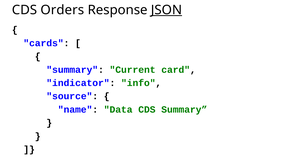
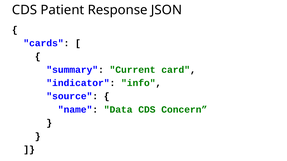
Orders: Orders -> Patient (62, 10)
JSON underline: present -> none (166, 10)
CDS Summary: Summary -> Concern (184, 110)
